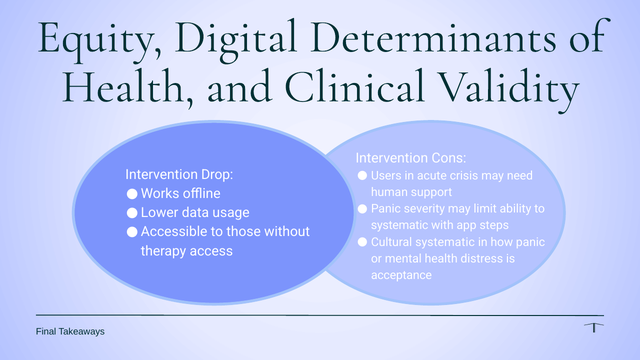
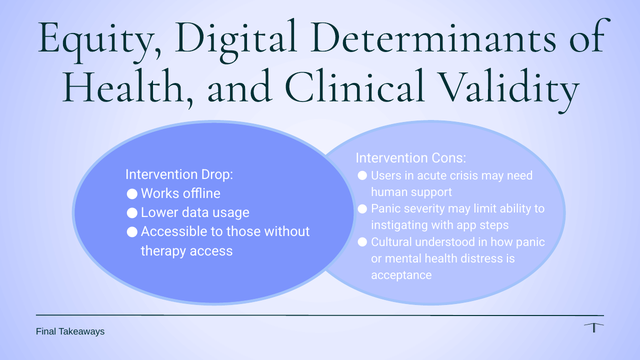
systematic: systematic -> instigating (400, 225)
Cultural systematic: systematic -> understood (445, 242)
